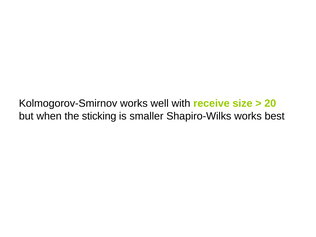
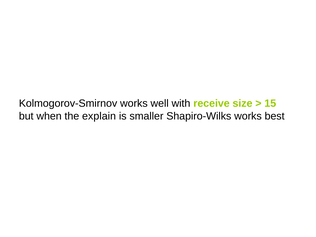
20: 20 -> 15 (270, 103)
sticking: sticking -> explain (99, 116)
